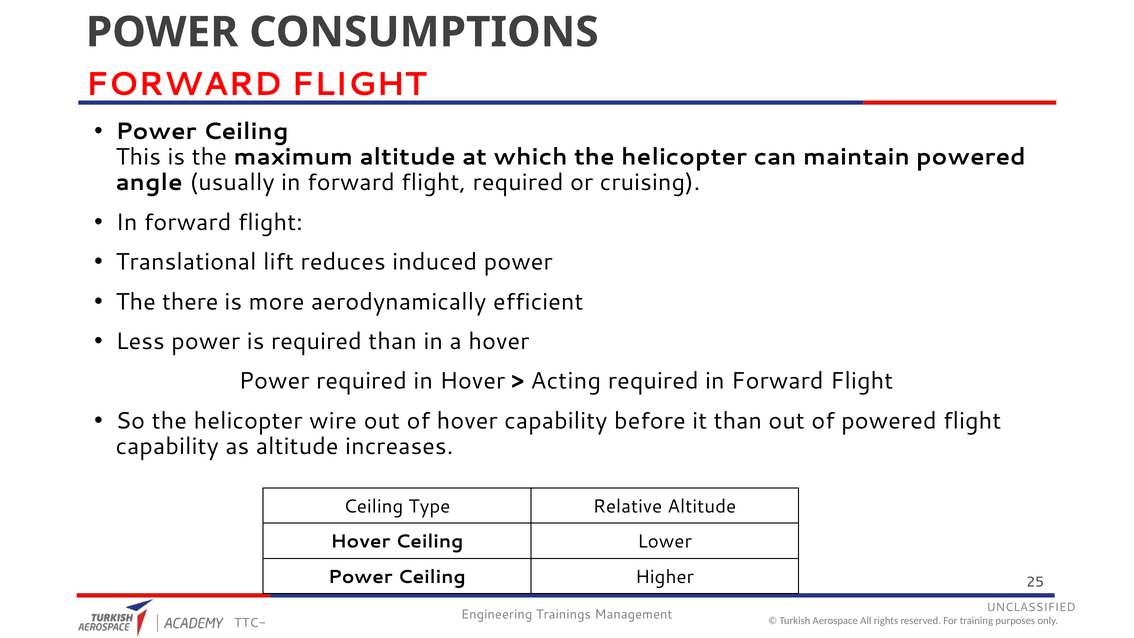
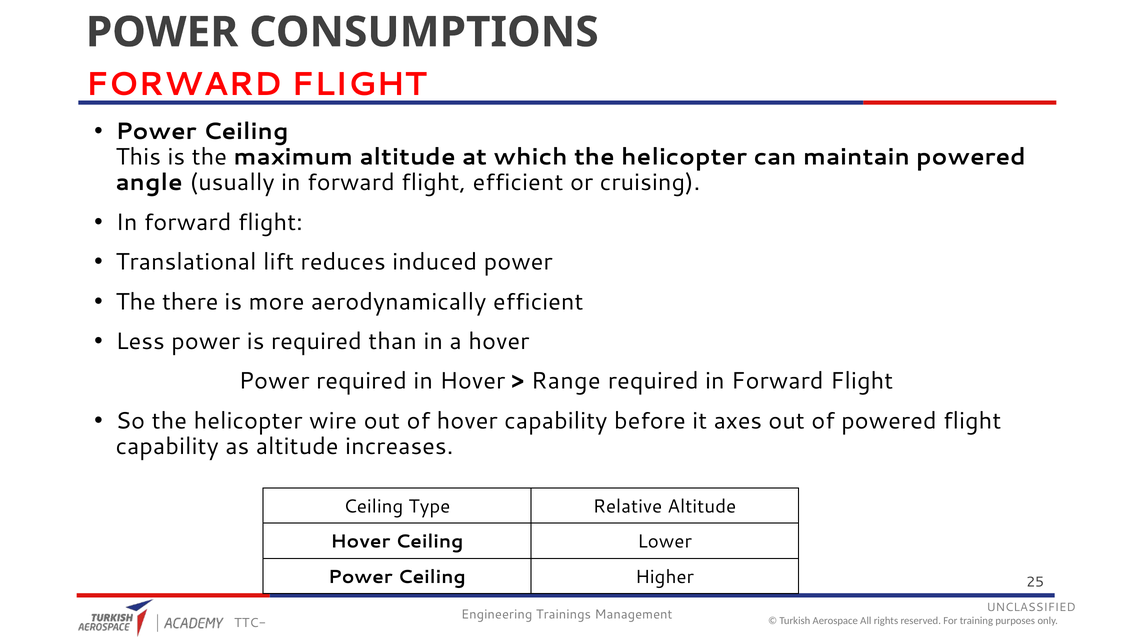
flight required: required -> efficient (518, 183)
Acting: Acting -> Range (566, 381)
it than: than -> axes (738, 421)
